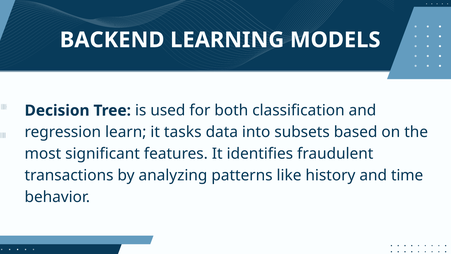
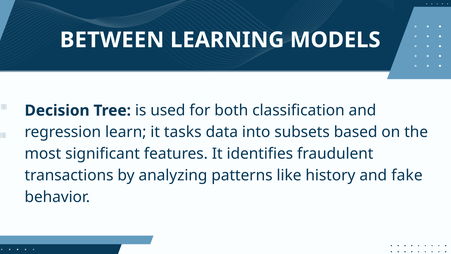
BACKEND: BACKEND -> BETWEEN (112, 40)
time: time -> fake (407, 175)
